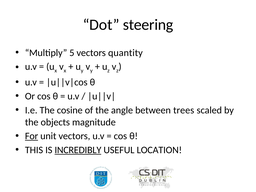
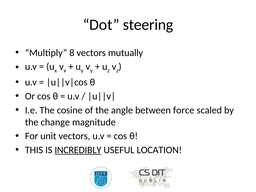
5: 5 -> 8 (72, 53)
quantity: quantity -> mutually (126, 53)
trees: trees -> force (184, 110)
objects: objects -> change (55, 122)
For underline: present -> none (32, 136)
